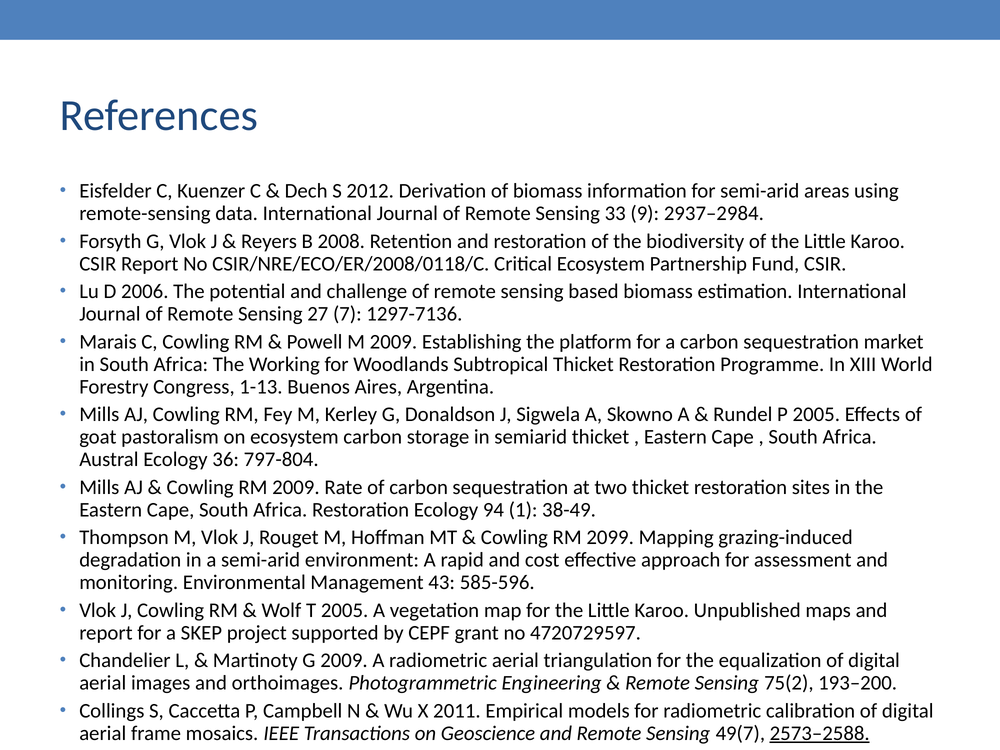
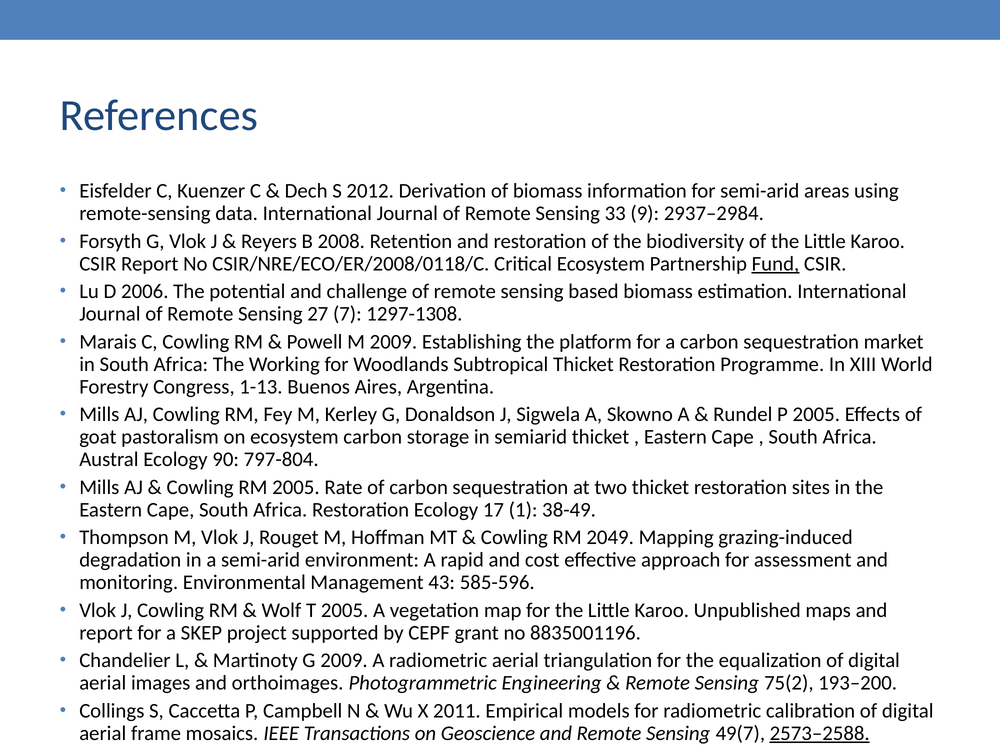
Fund underline: none -> present (775, 264)
1297-7136: 1297-7136 -> 1297-1308 (414, 314)
36: 36 -> 90 (226, 460)
RM 2009: 2009 -> 2005 (296, 487)
94: 94 -> 17 (493, 510)
2099: 2099 -> 2049 (610, 537)
4720729597: 4720729597 -> 8835001196 (586, 633)
